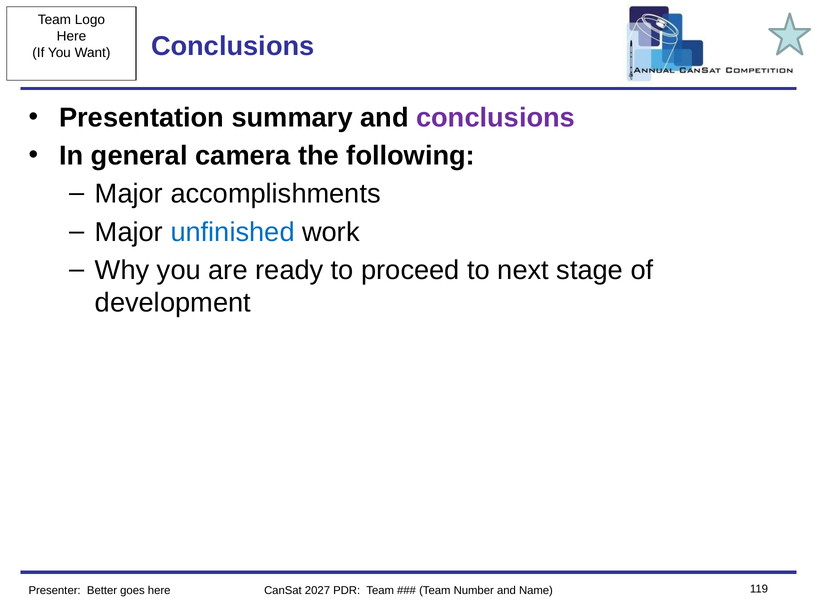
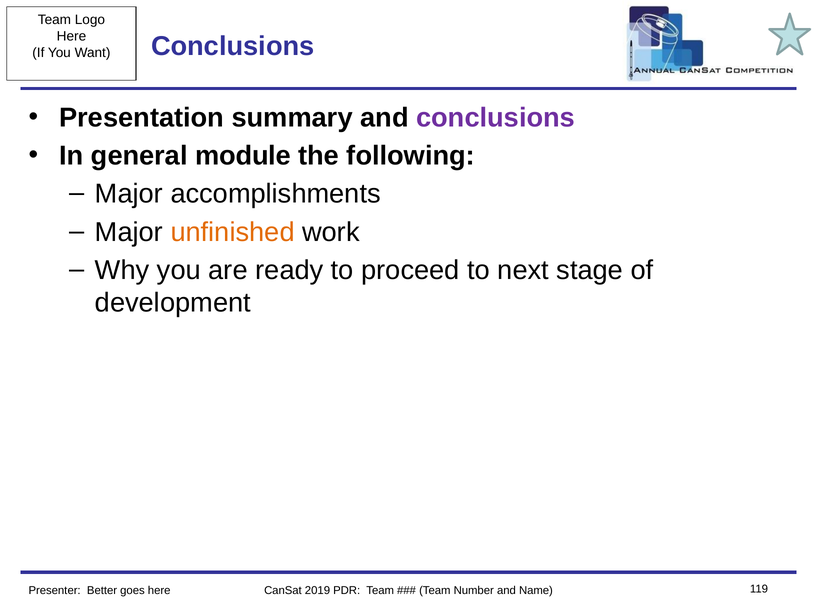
camera: camera -> module (243, 156)
unfinished colour: blue -> orange (233, 232)
2027: 2027 -> 2019 (317, 590)
